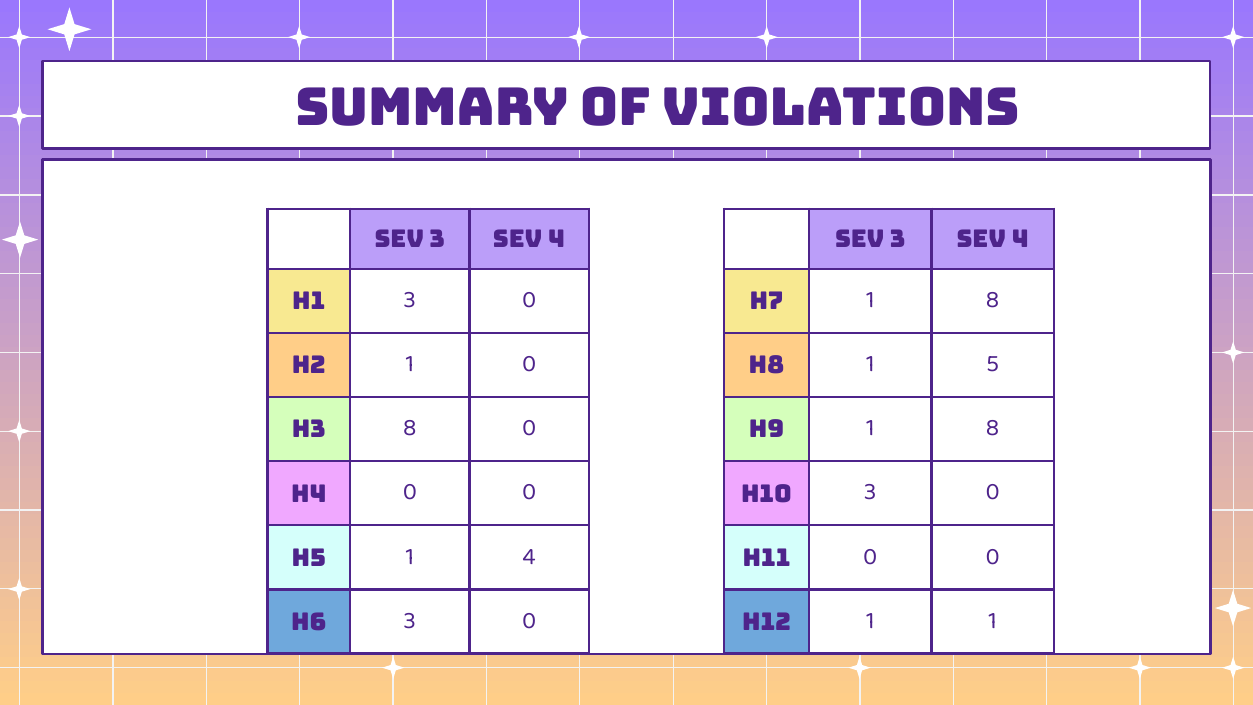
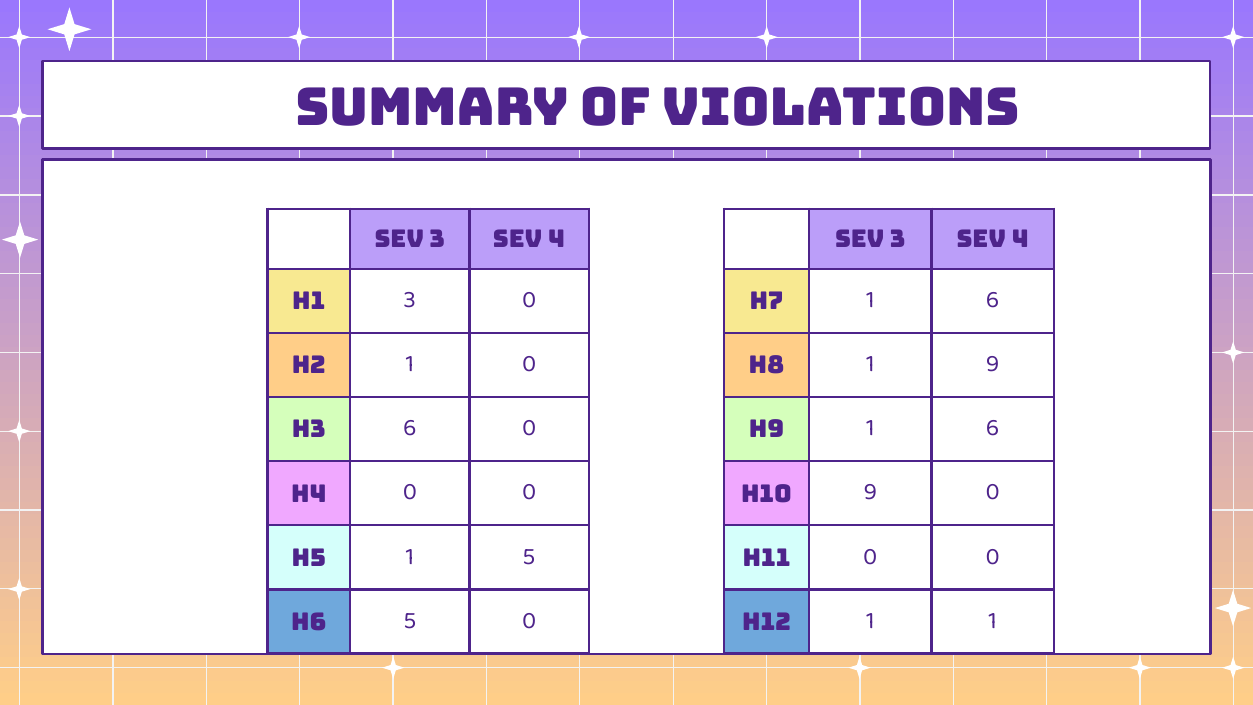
H7 1 8: 8 -> 6 (993, 300)
1 5: 5 -> 9 (993, 364)
H3 8: 8 -> 6 (410, 428)
H9 1 8: 8 -> 6 (993, 428)
H10 3: 3 -> 9 (870, 492)
1 4: 4 -> 5 (529, 556)
H6 3: 3 -> 5 (410, 620)
